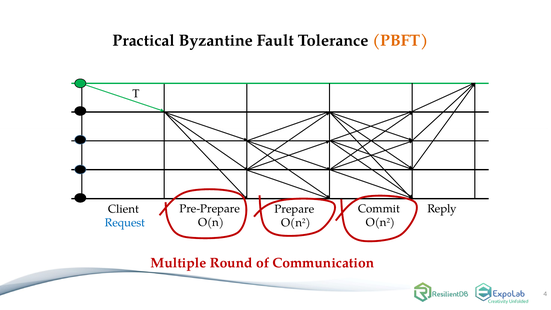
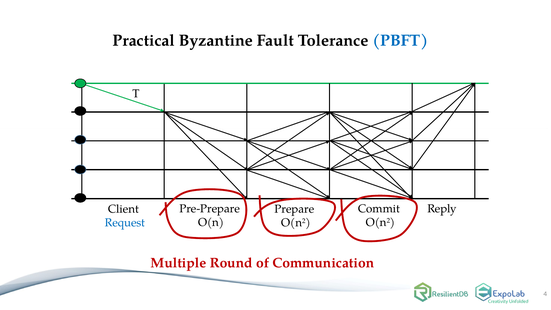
PBFT colour: orange -> blue (400, 40)
